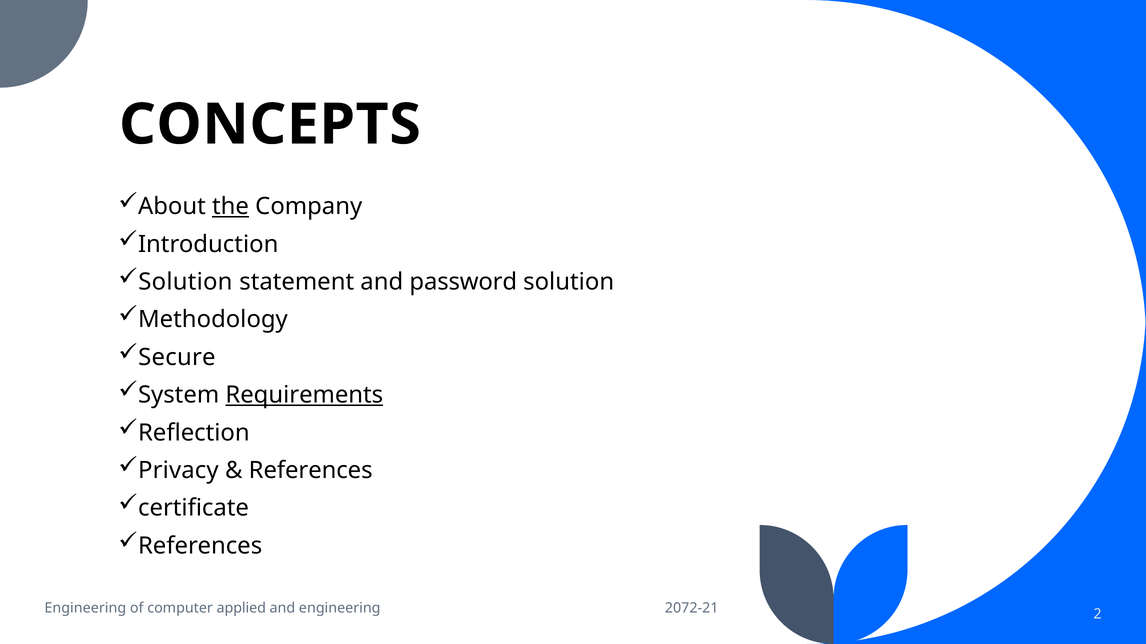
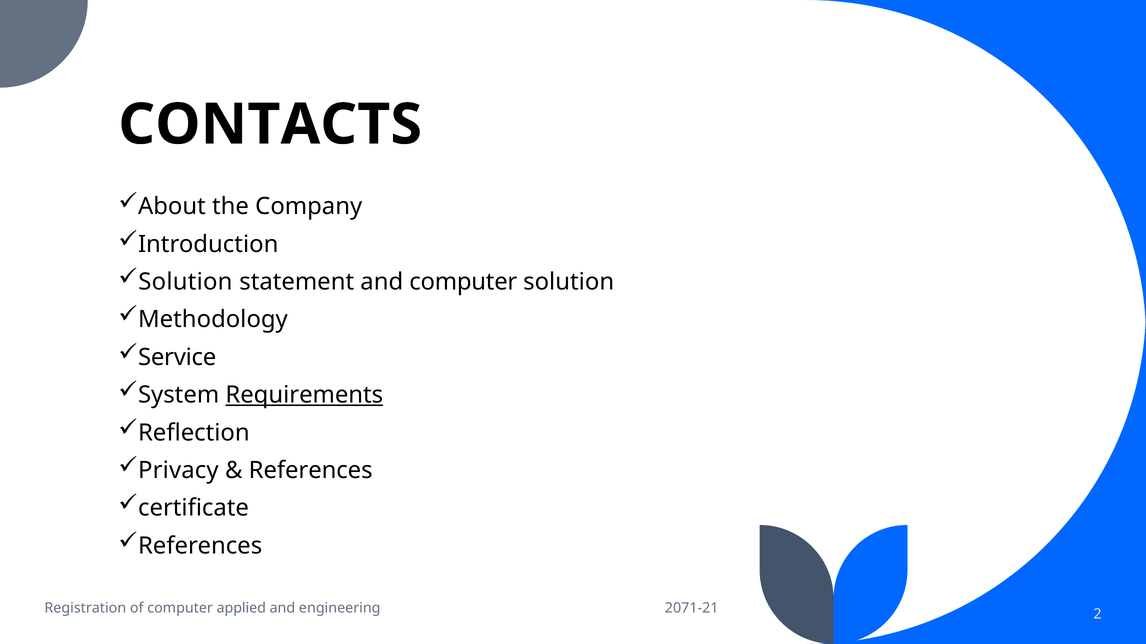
CONCEPTS: CONCEPTS -> CONTACTS (270, 125)
the underline: present -> none (231, 207)
and password: password -> computer (463, 282)
Secure: Secure -> Service (177, 358)
Engineering: Engineering -> Registration (85, 609)
2072-21: 2072-21 -> 2071-21 (692, 608)
